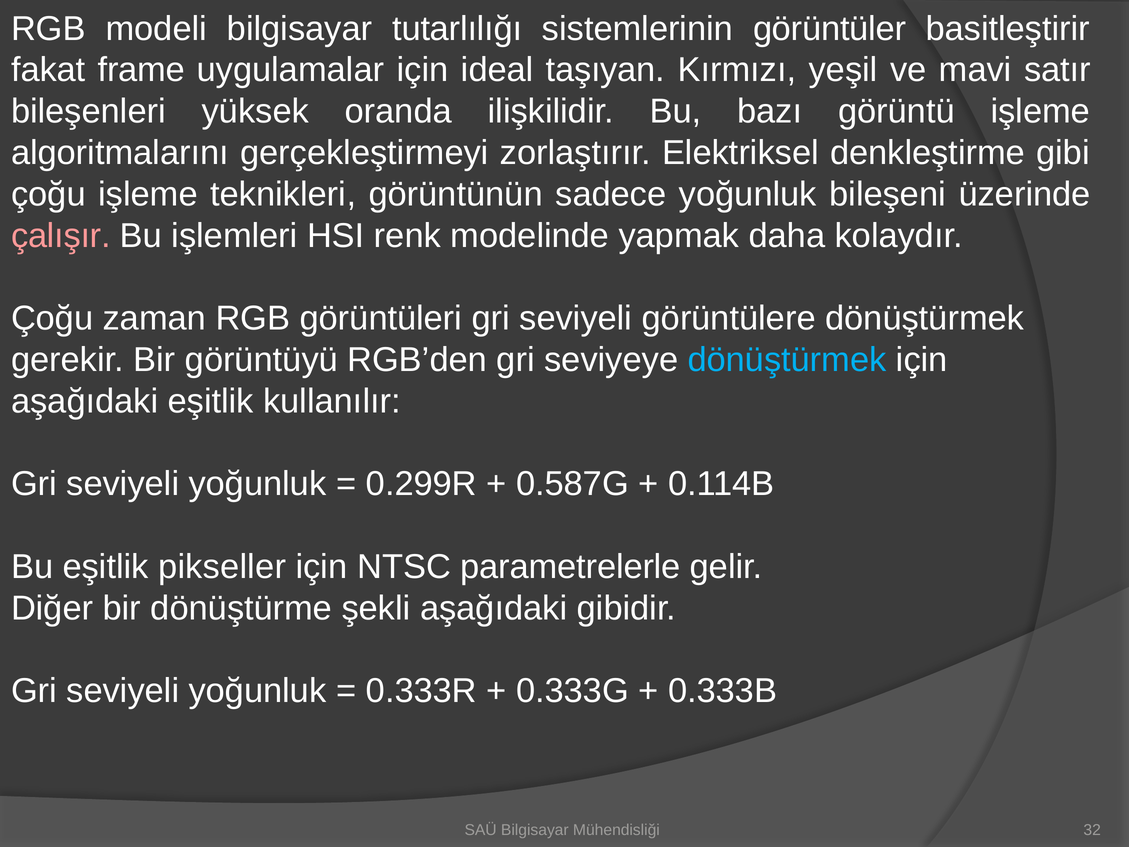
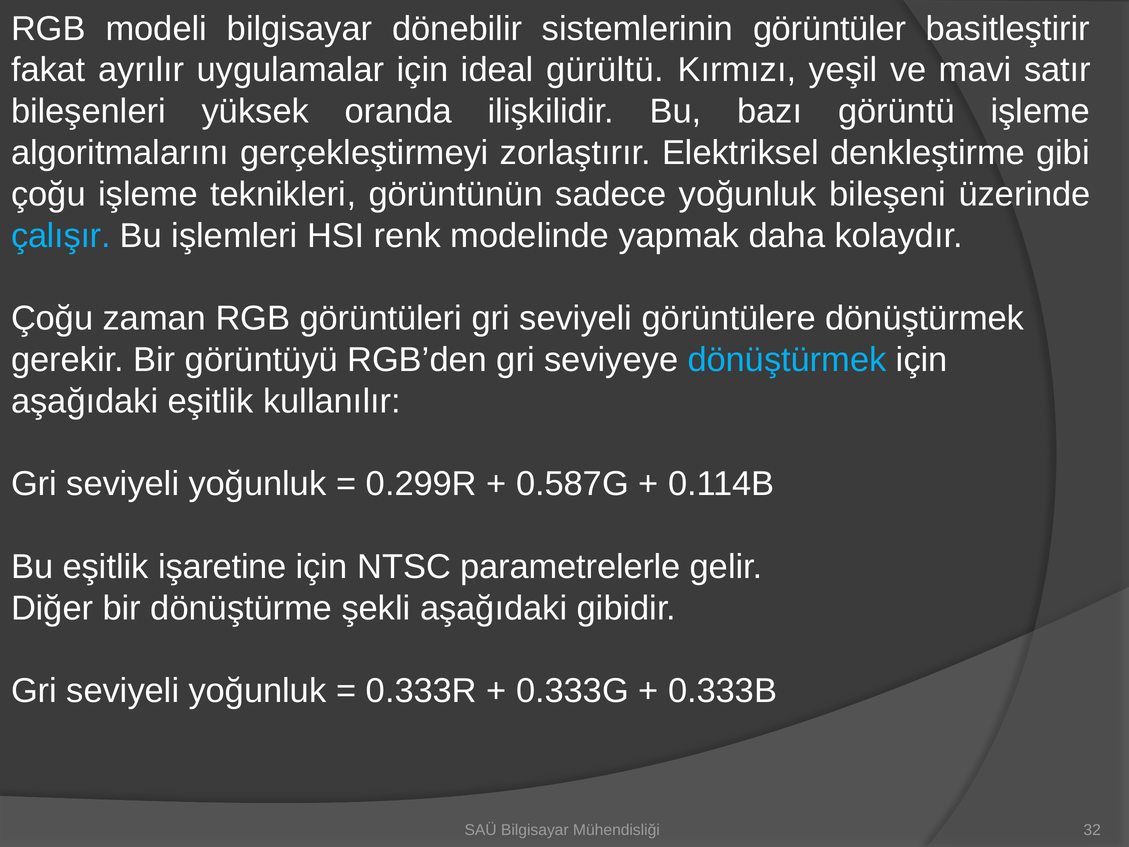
tutarlılığı: tutarlılığı -> dönebilir (457, 29)
frame: frame -> ayrılır (141, 70)
taşıyan: taşıyan -> gürültü (605, 70)
çalışır colour: pink -> light blue (61, 236)
pikseller: pikseller -> işaretine (222, 567)
